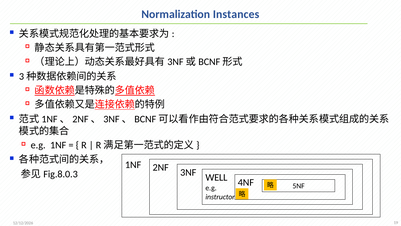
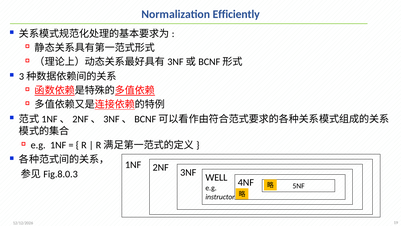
Instances: Instances -> Efficiently (236, 14)
